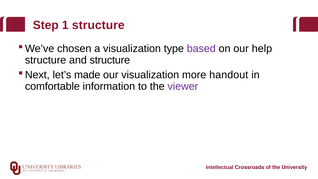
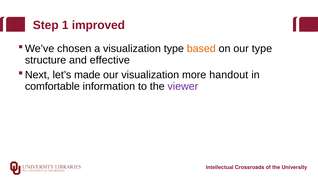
1 structure: structure -> improved (98, 25)
based colour: purple -> orange (201, 49)
our help: help -> type (262, 49)
and structure: structure -> effective (110, 60)
